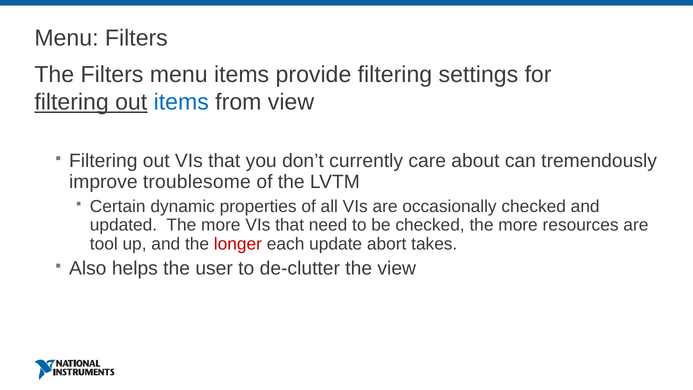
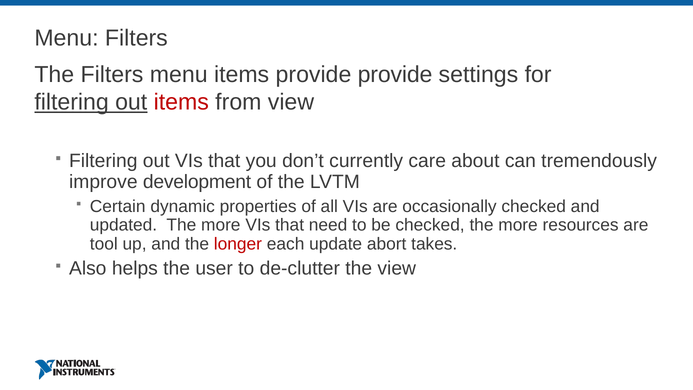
provide filtering: filtering -> provide (395, 74)
items colour: blue -> red (181, 102)
troublesome: troublesome -> development (197, 182)
